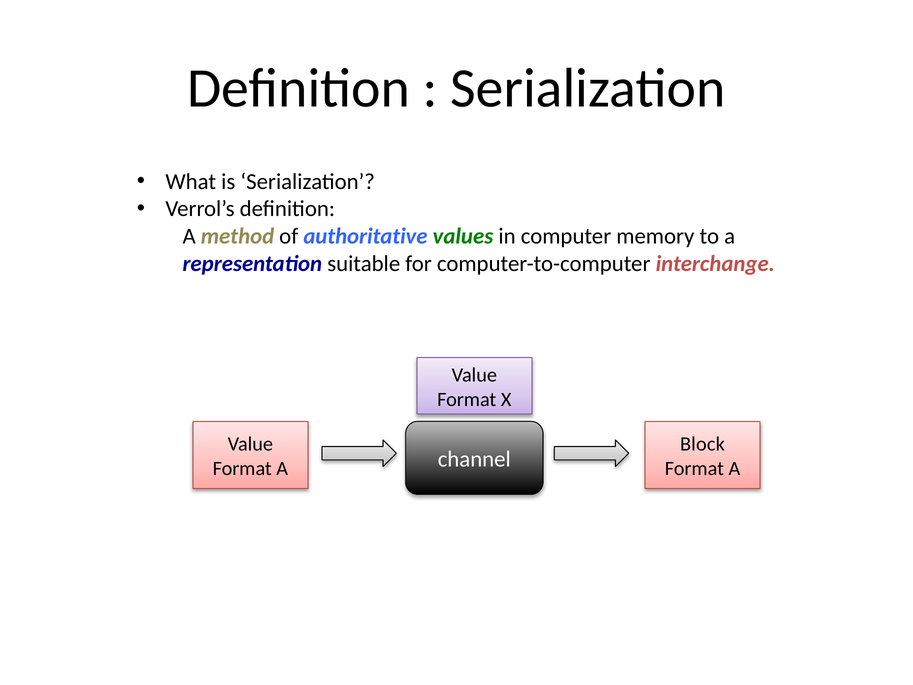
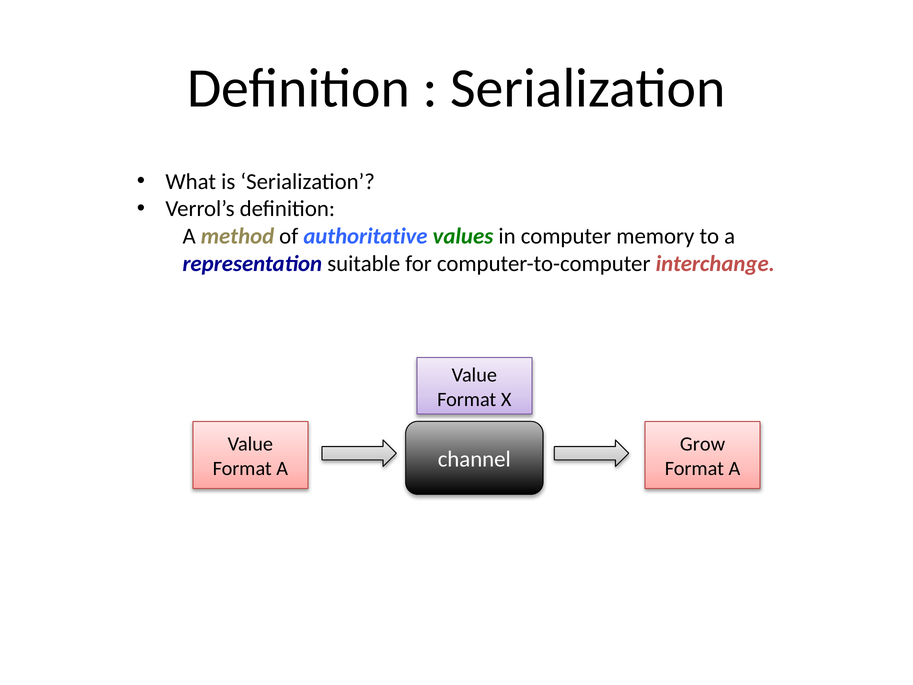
Block: Block -> Grow (703, 444)
